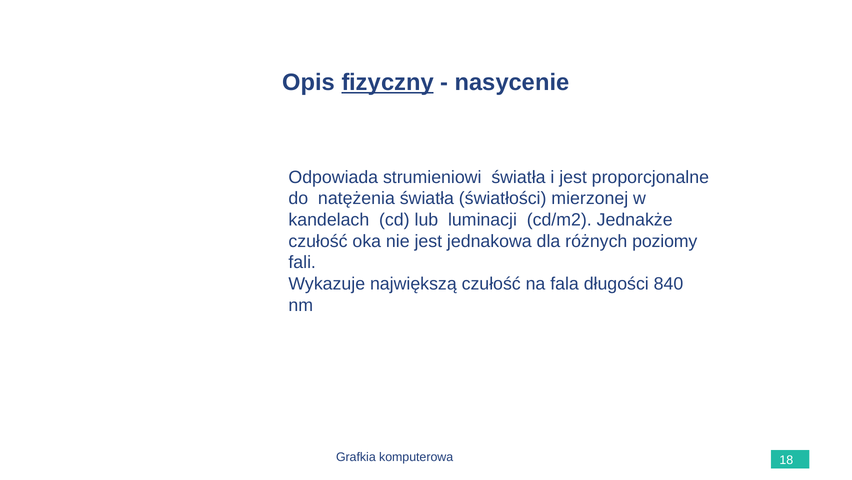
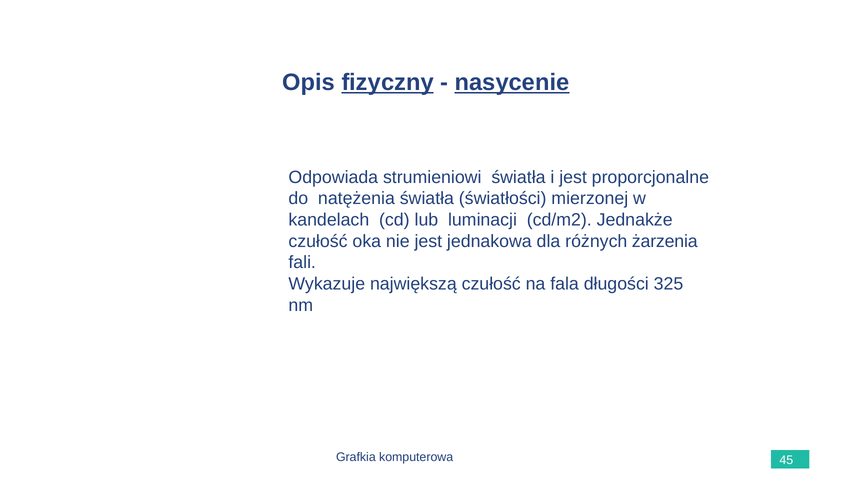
nasycenie underline: none -> present (512, 82)
poziomy: poziomy -> żarzenia (665, 241)
840: 840 -> 325 (669, 284)
18: 18 -> 45 (786, 459)
